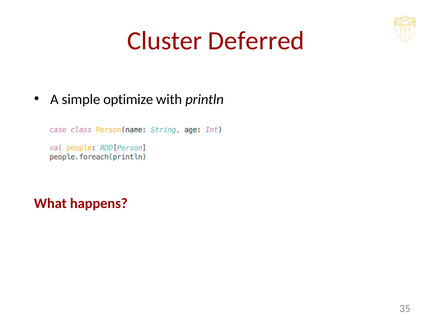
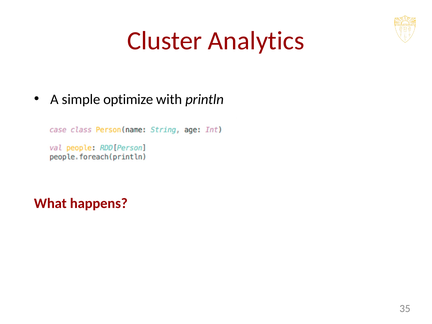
Deferred: Deferred -> Analytics (256, 41)
